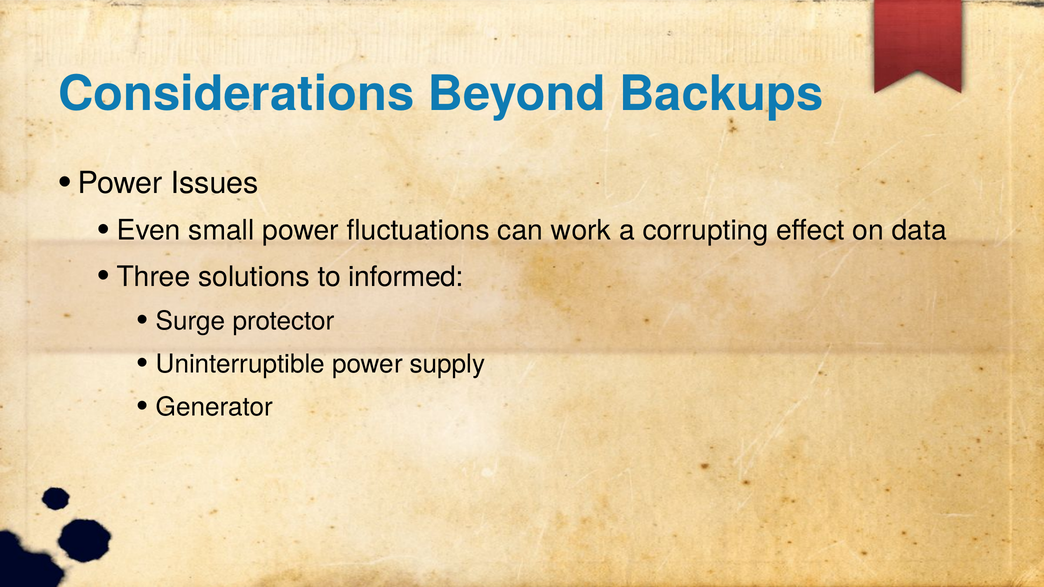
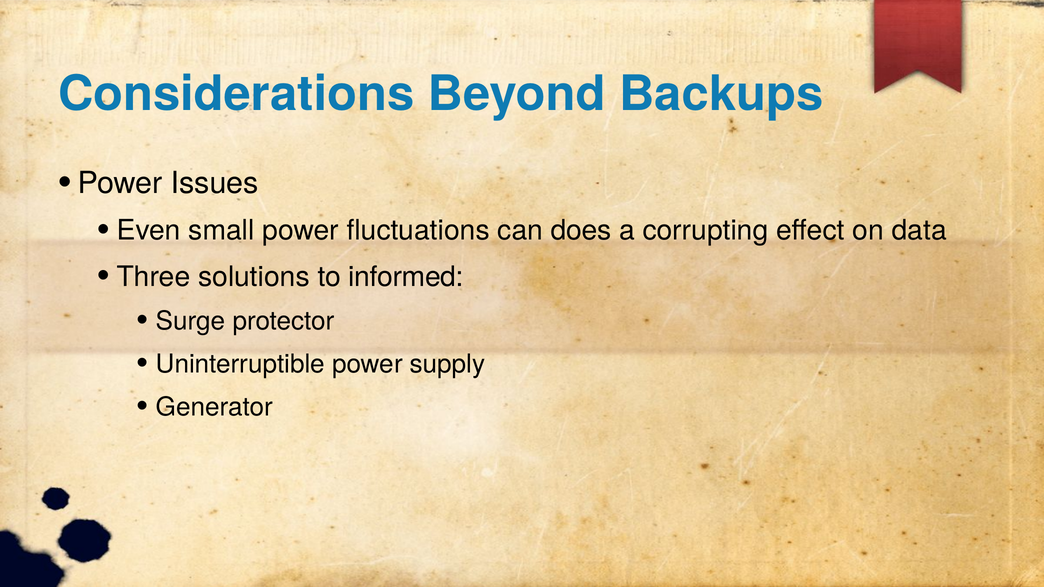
work: work -> does (581, 231)
